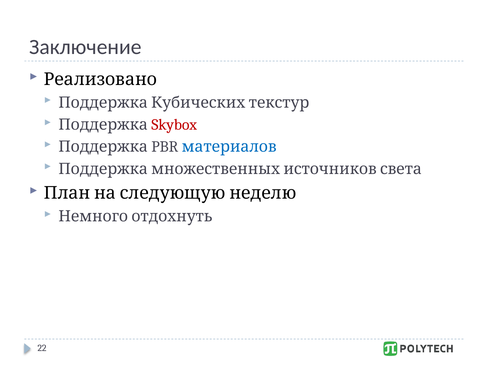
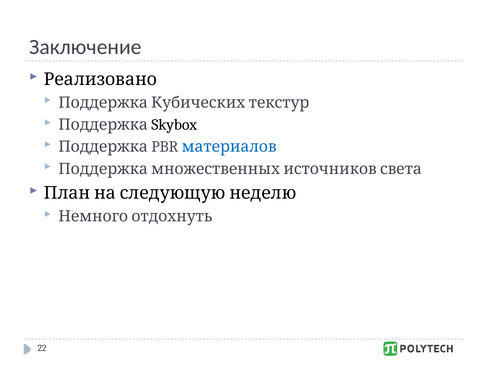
Skybox colour: red -> black (174, 125)
